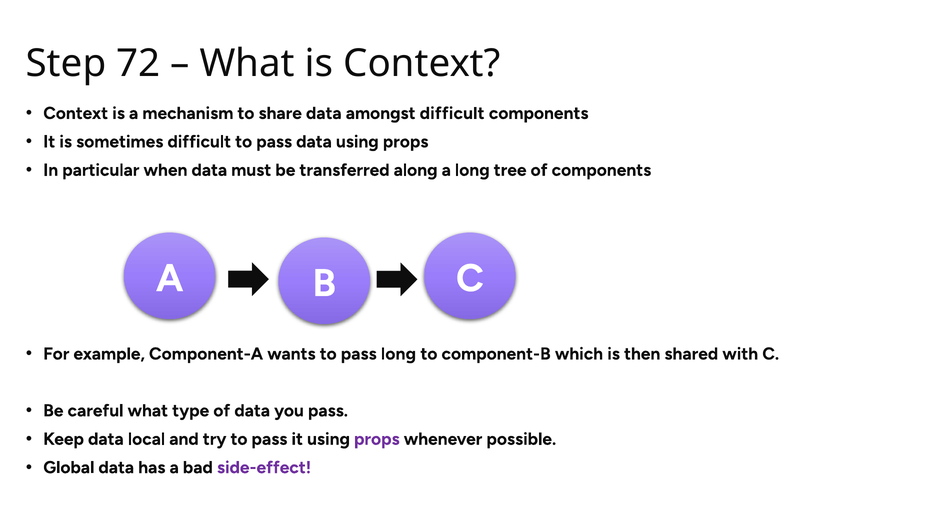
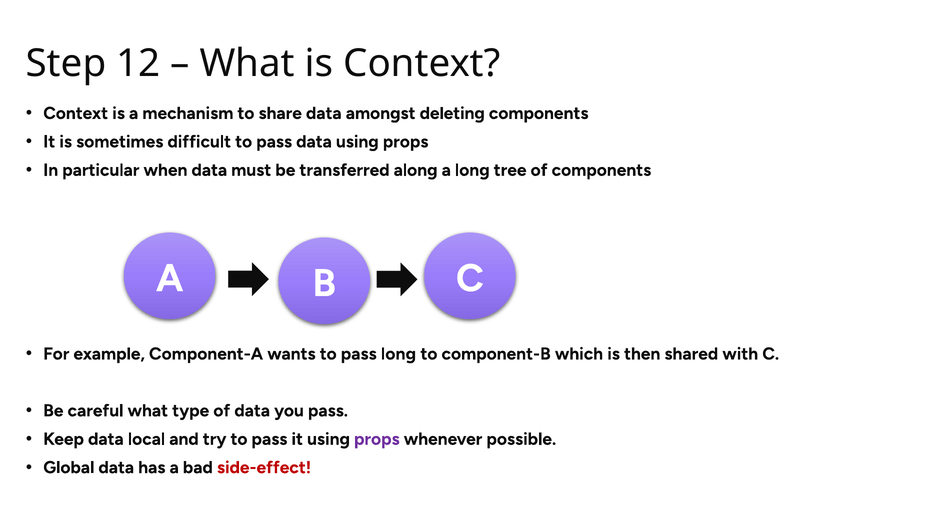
72: 72 -> 12 (138, 63)
amongst difficult: difficult -> deleting (452, 113)
side-effect colour: purple -> red (264, 467)
